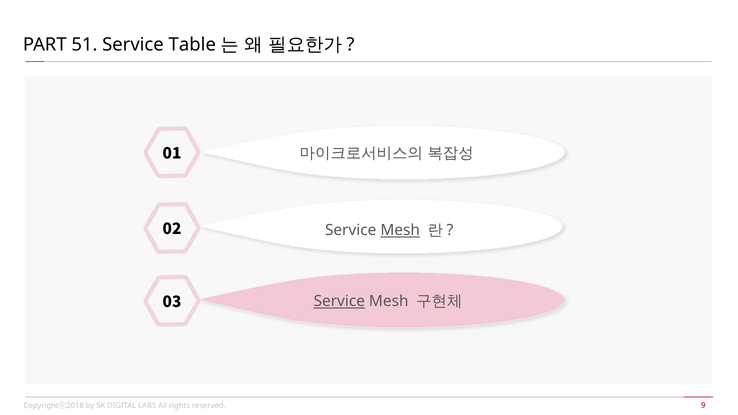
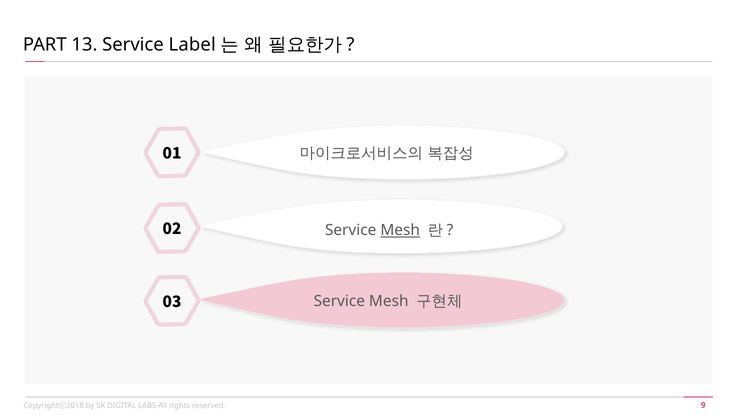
51: 51 -> 13 (84, 45)
Table: Table -> Label (192, 45)
Service underline: present -> none (339, 301)
